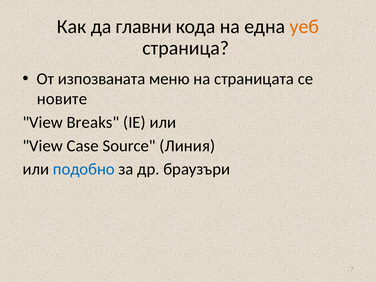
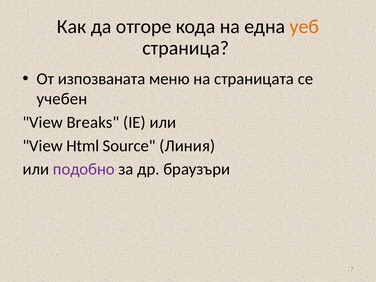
главни: главни -> отгоре (144, 27)
новите: новите -> учебен (62, 99)
Case: Case -> Html (83, 146)
подобно colour: blue -> purple (84, 169)
